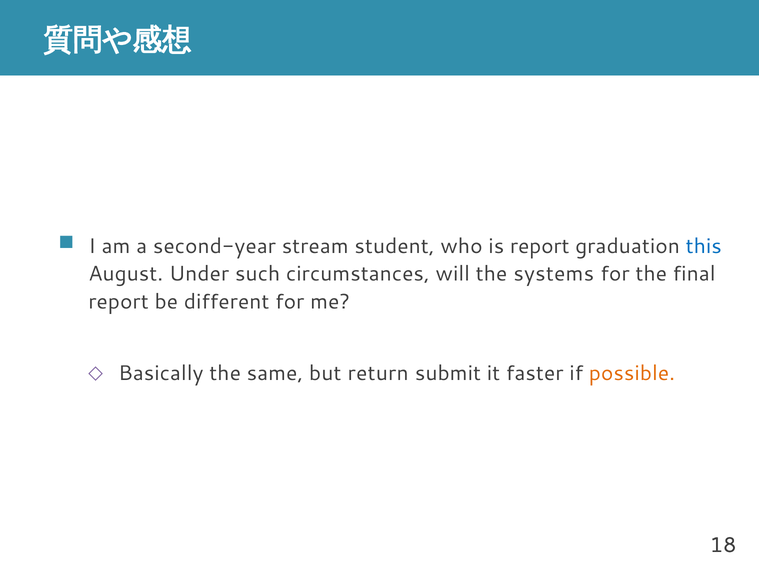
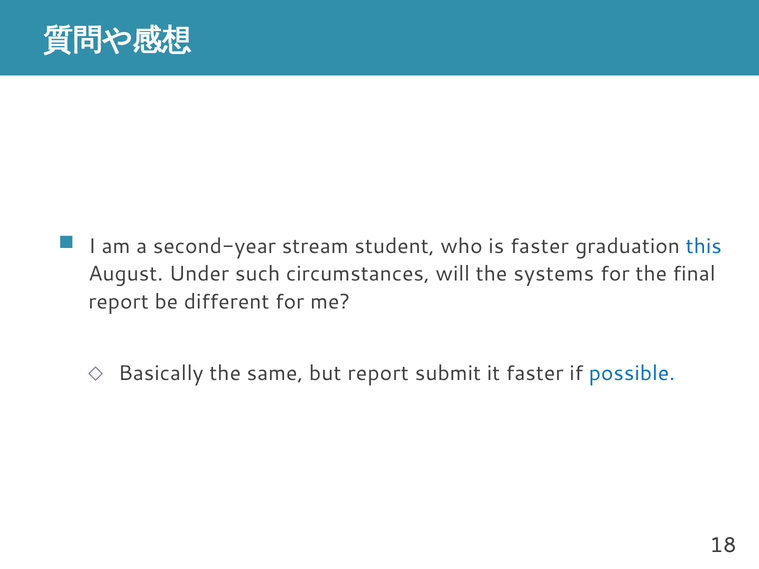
is report: report -> faster (540, 246)
but return: return -> report (378, 373)
possible colour: orange -> blue (632, 373)
